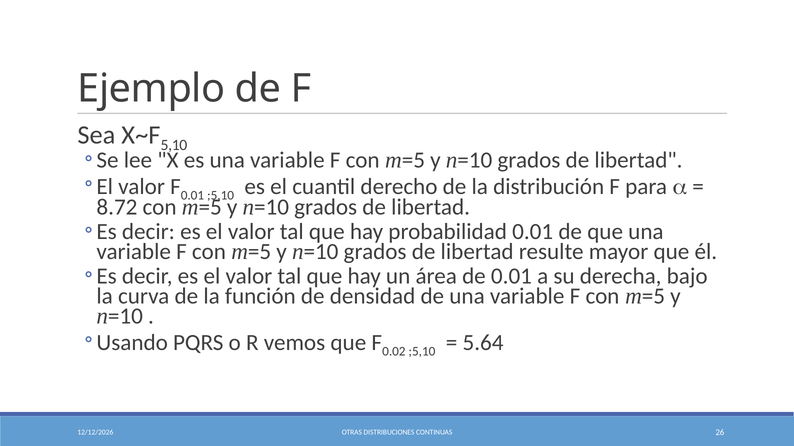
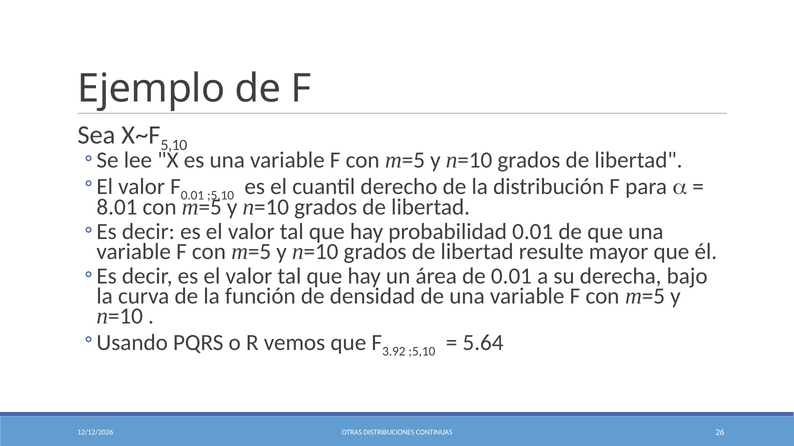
8.72: 8.72 -> 8.01 (117, 207)
0.02: 0.02 -> 3.92 (394, 352)
